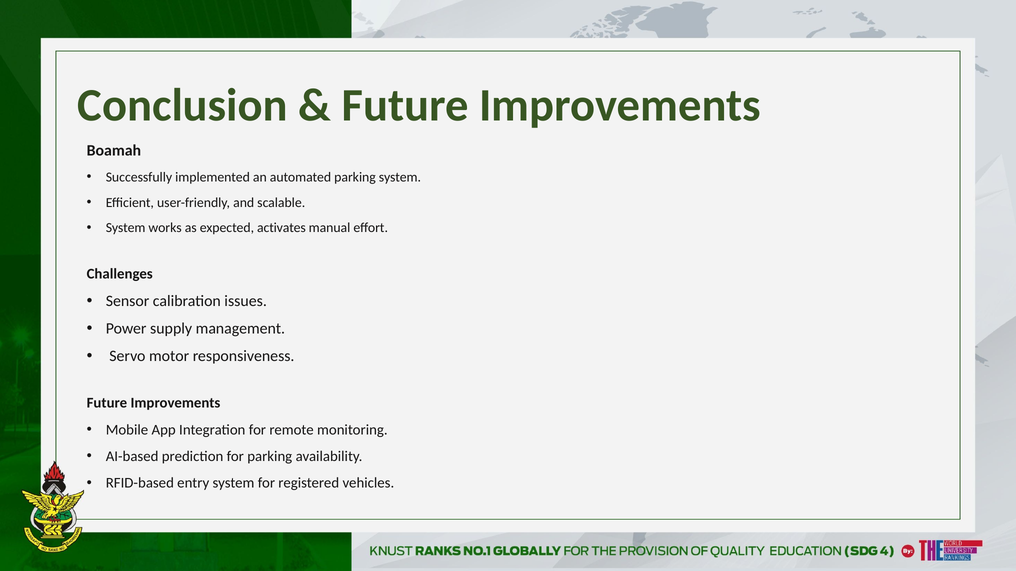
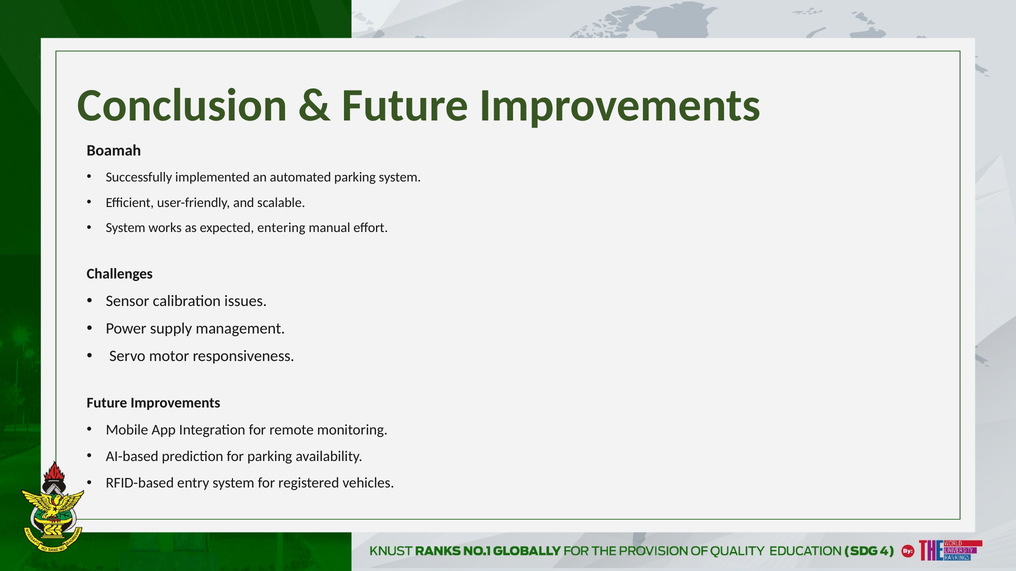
activates: activates -> entering (281, 228)
